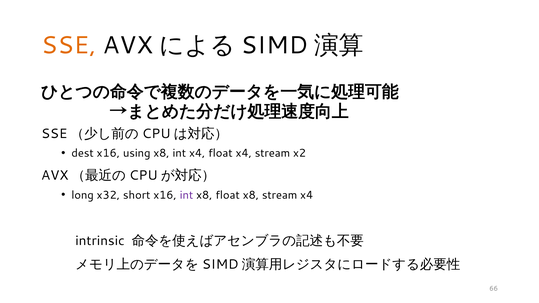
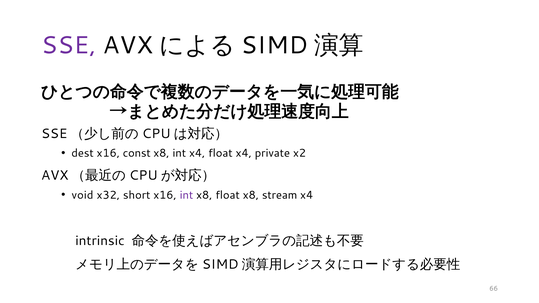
SSE colour: orange -> purple (69, 45)
using: using -> const (137, 153)
x4 stream: stream -> private (272, 153)
long: long -> void (82, 195)
